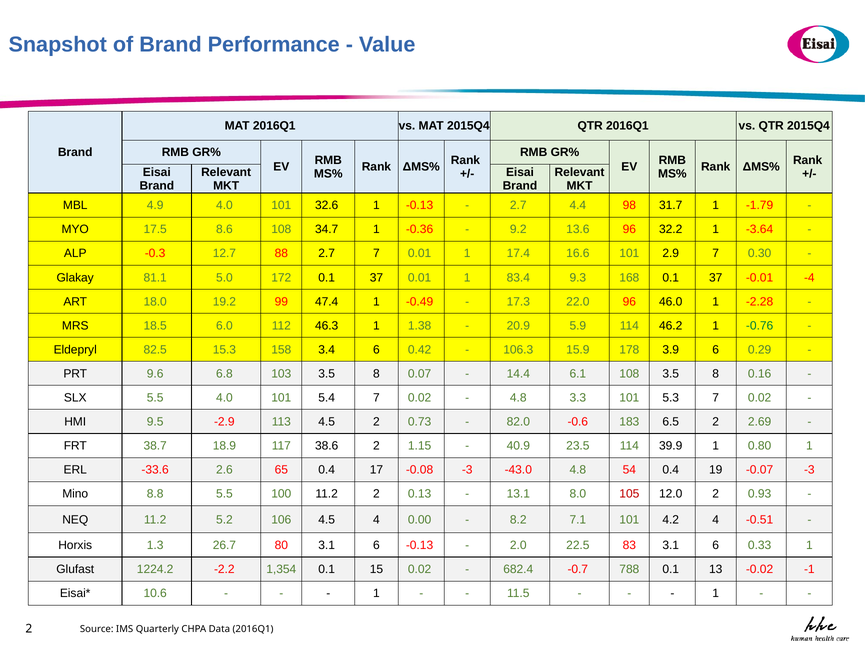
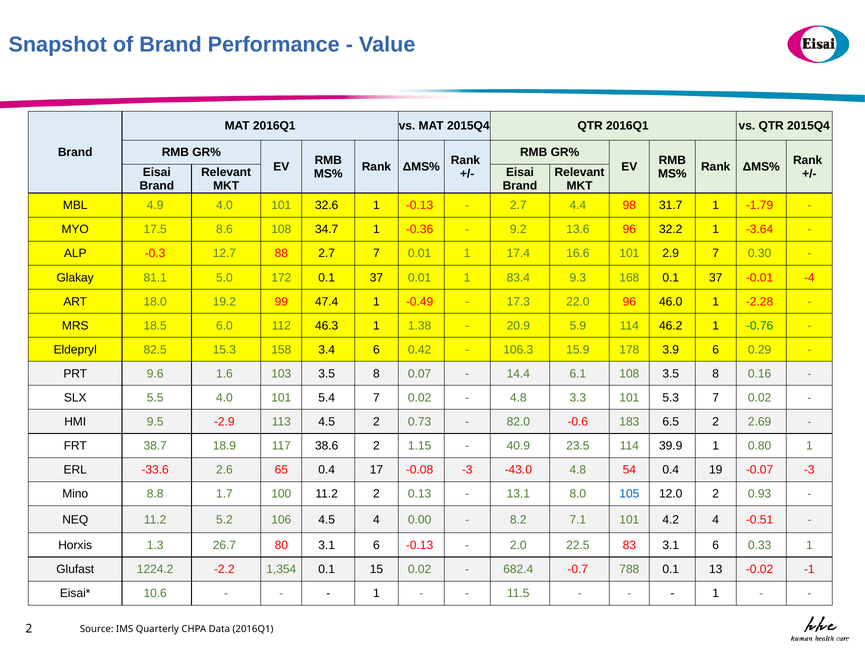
6.8: 6.8 -> 1.6 (224, 374)
8.8 5.5: 5.5 -> 1.7 (224, 494)
105 colour: red -> blue (629, 494)
